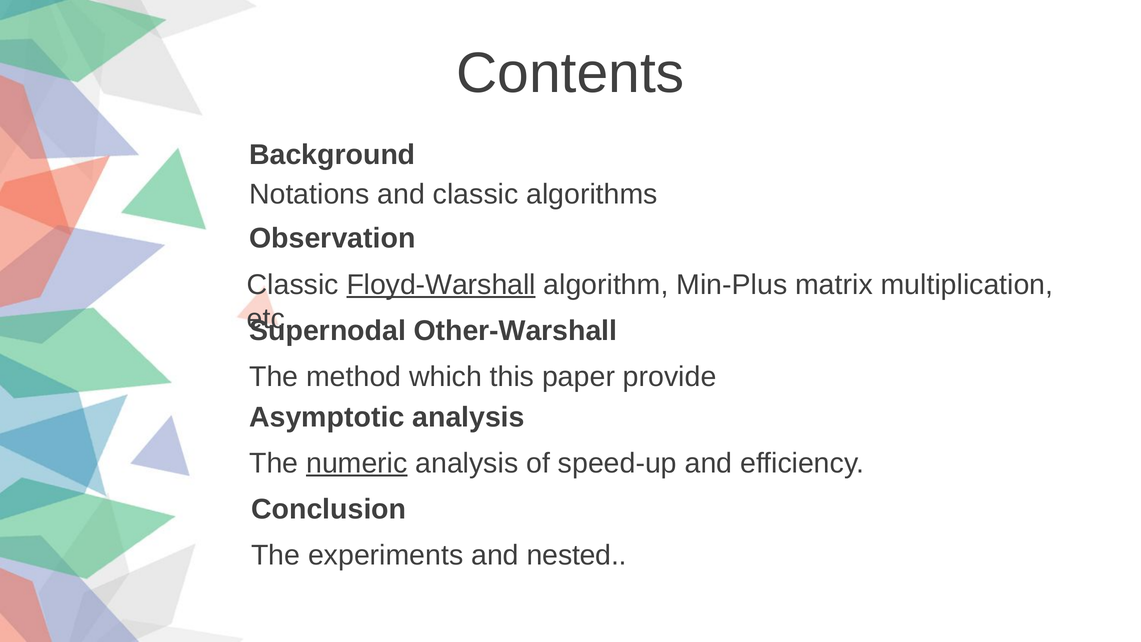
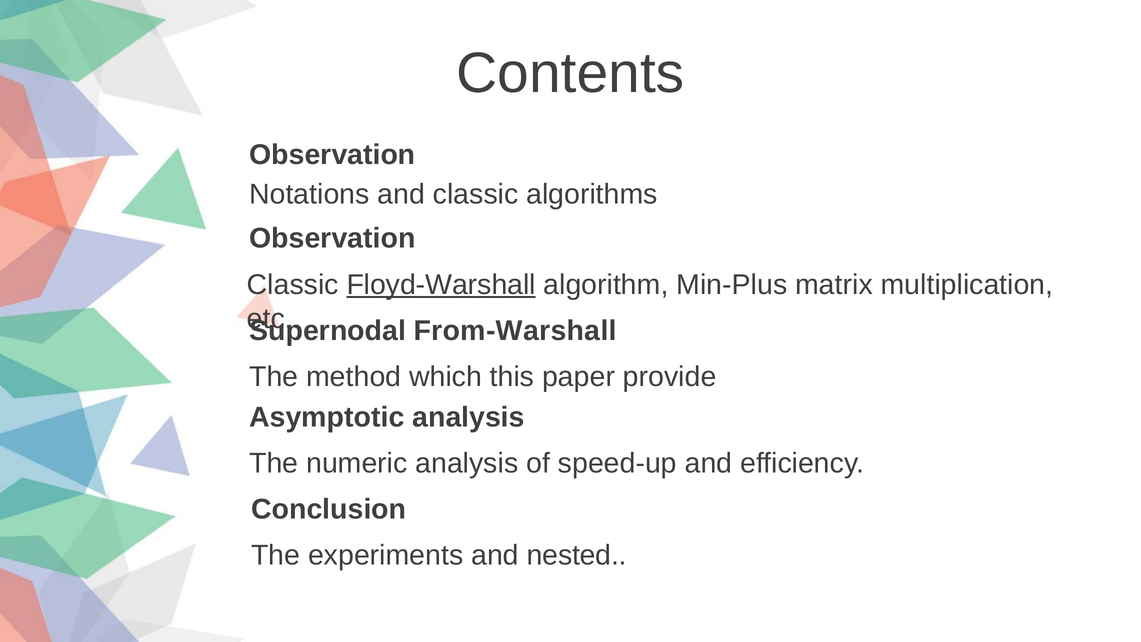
Background: Background -> Observation (332, 155)
Other-Warshall: Other-Warshall -> From-Warshall (515, 331)
numeric underline: present -> none (357, 463)
